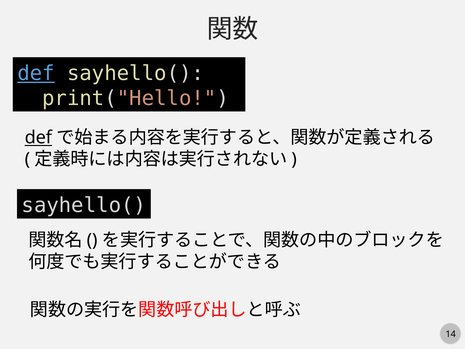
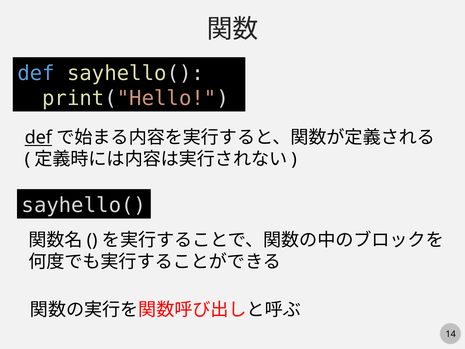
def underline: present -> none (36, 73)
